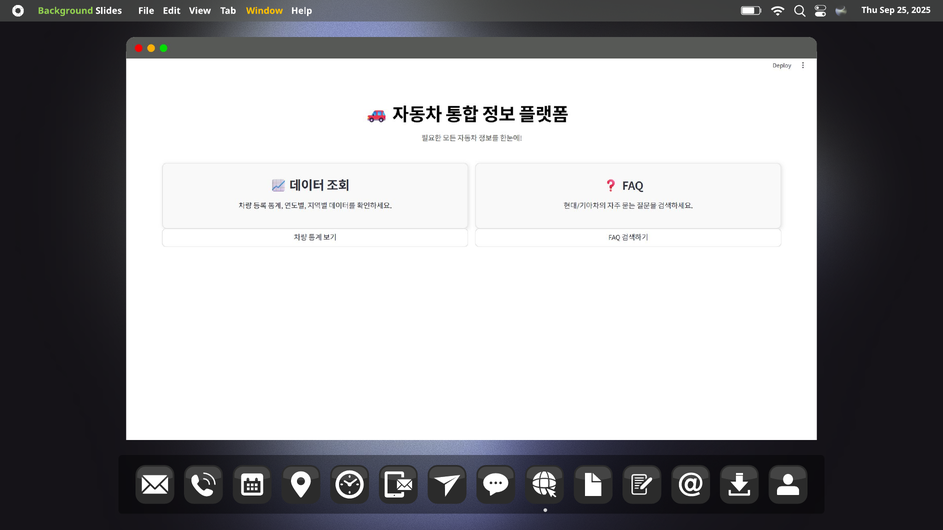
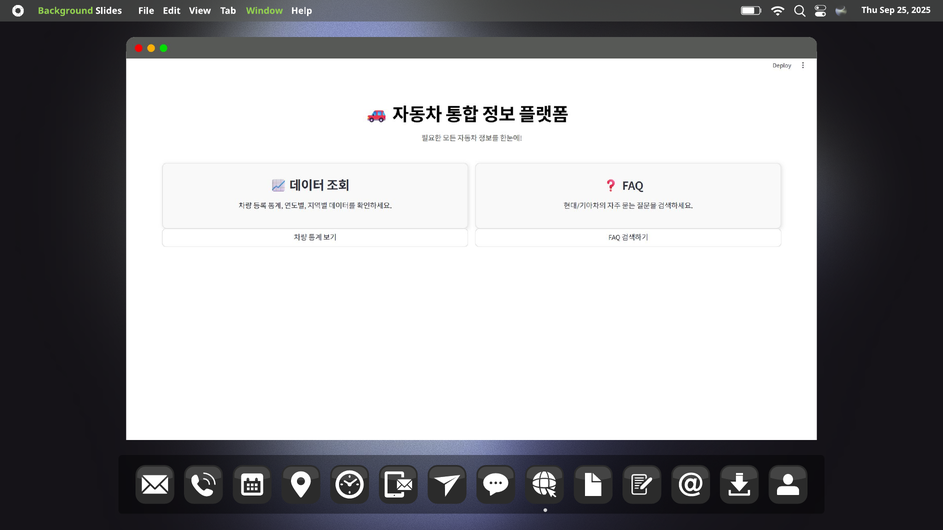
Window colour: yellow -> light green (265, 11)
